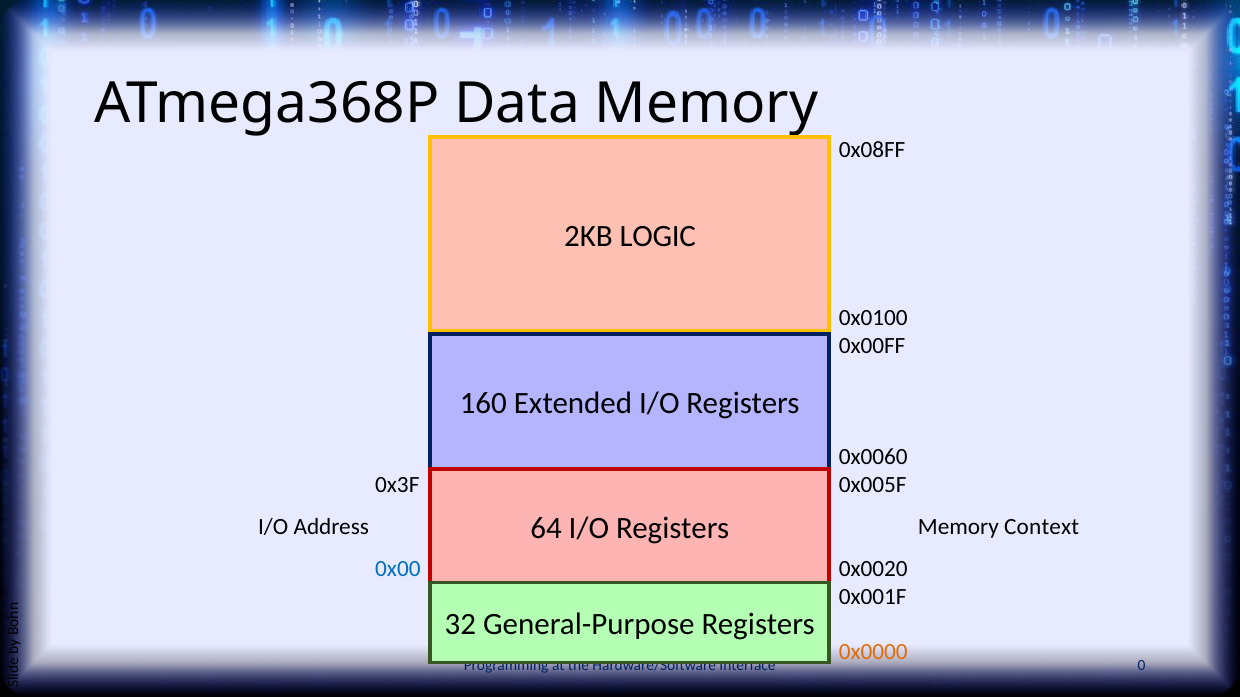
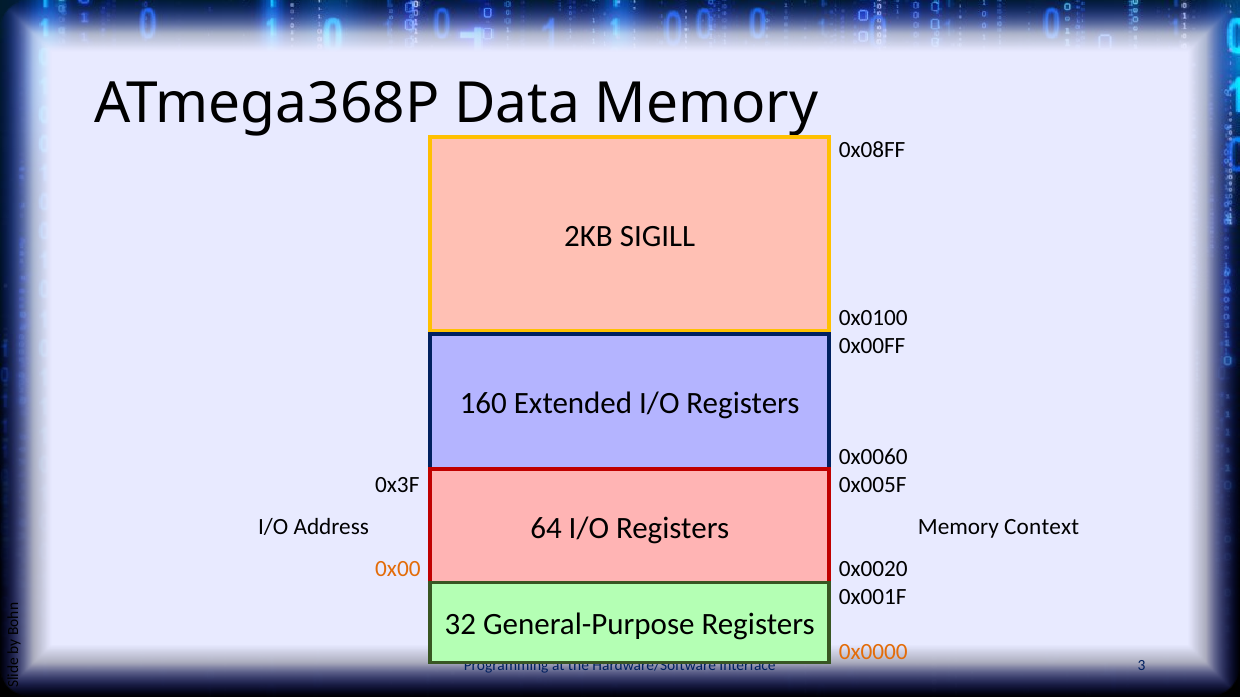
LOGIC: LOGIC -> SIGILL (658, 236)
0x00 colour: blue -> orange (398, 569)
0: 0 -> 3 (1142, 666)
